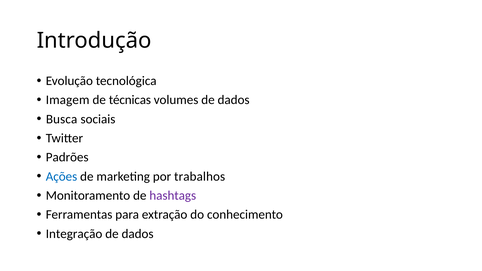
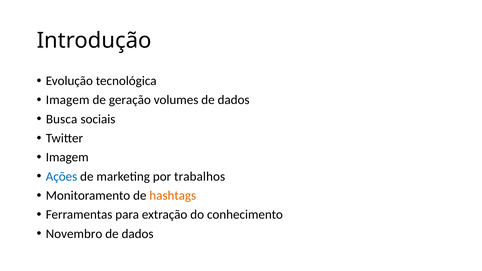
técnicas: técnicas -> geração (130, 100)
Padrões: Padrões -> Imagem (67, 157)
hashtags colour: purple -> orange (173, 196)
Integração: Integração -> Novembro (74, 234)
